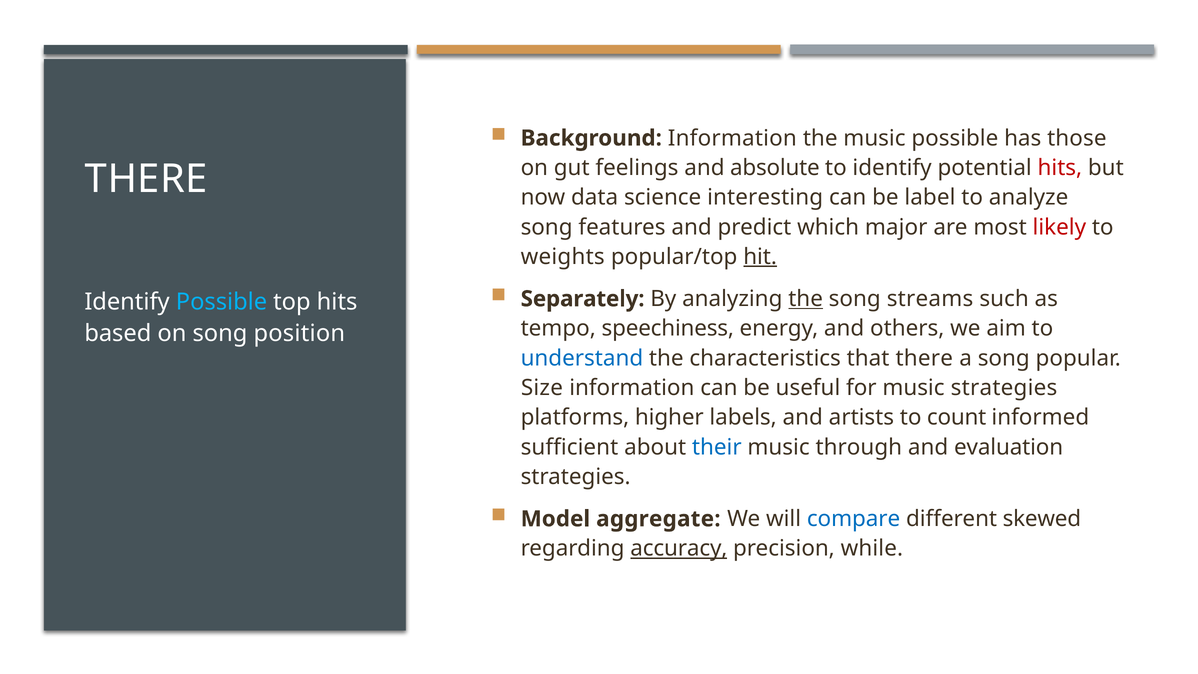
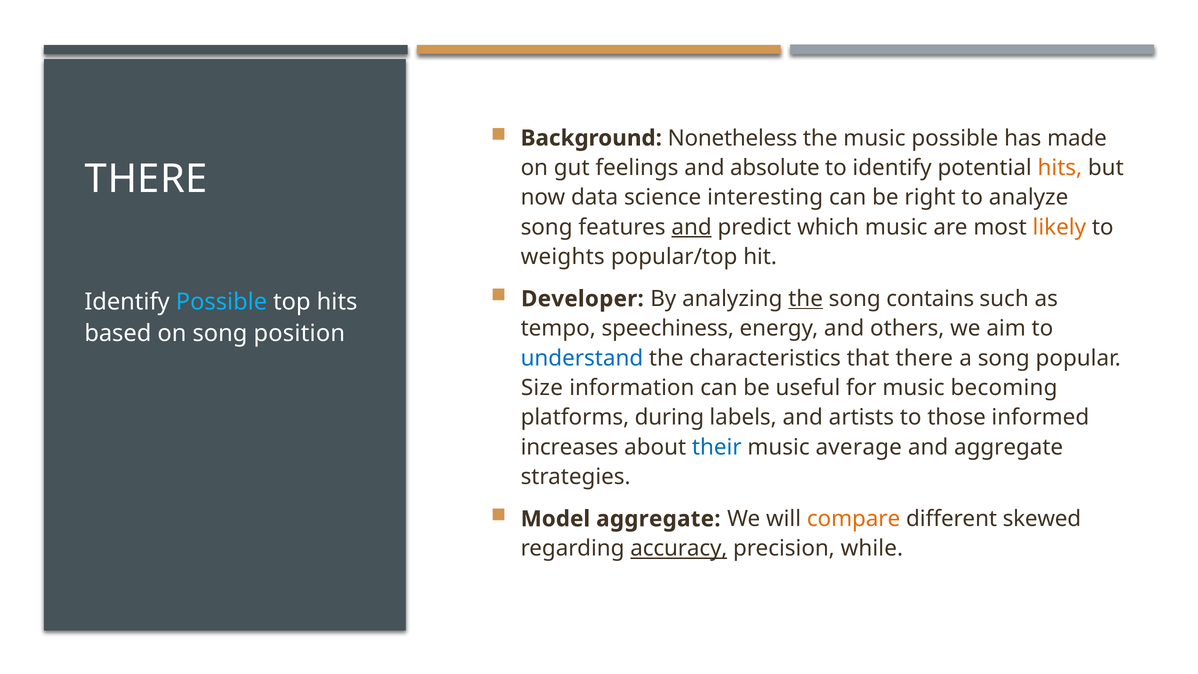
Background Information: Information -> Nonetheless (733, 138)
those: those -> made (1077, 138)
hits colour: red -> orange (1060, 168)
label: label -> right (930, 197)
and underline: none -> present (692, 227)
which major: major -> music (896, 227)
likely colour: red -> orange (1059, 227)
hit underline: present -> none (760, 257)
Separately: Separately -> Developer (582, 299)
streams: streams -> contains (930, 299)
music strategies: strategies -> becoming (1004, 388)
higher: higher -> during (669, 417)
count: count -> those (957, 417)
sufficient: sufficient -> increases (570, 447)
through: through -> average (859, 447)
and evaluation: evaluation -> aggregate (1009, 447)
compare colour: blue -> orange (854, 519)
